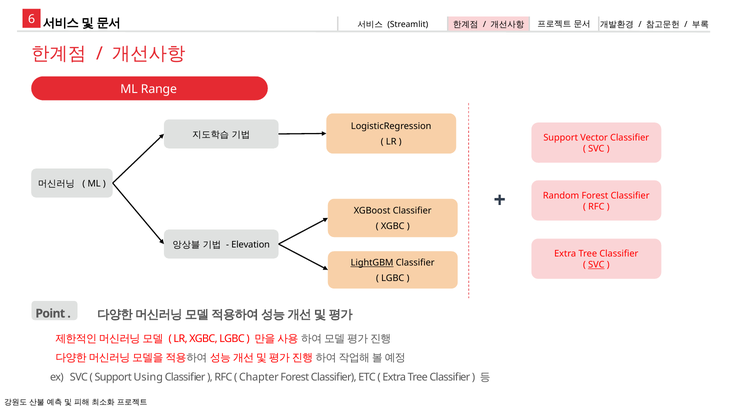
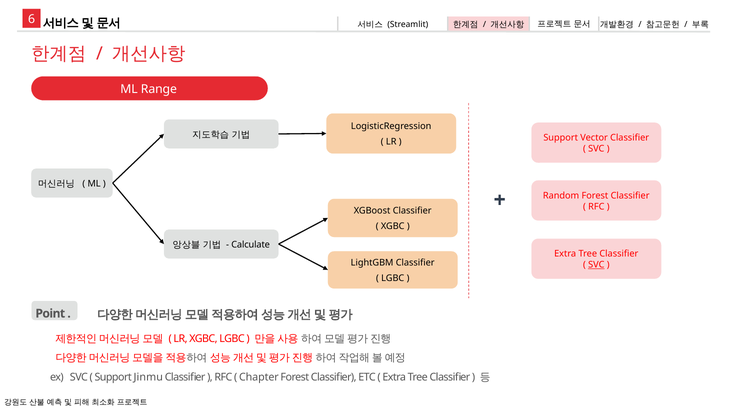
Elevation: Elevation -> Calculate (251, 245)
LightGBM underline: present -> none (372, 263)
Using: Using -> Jinmu (148, 377)
